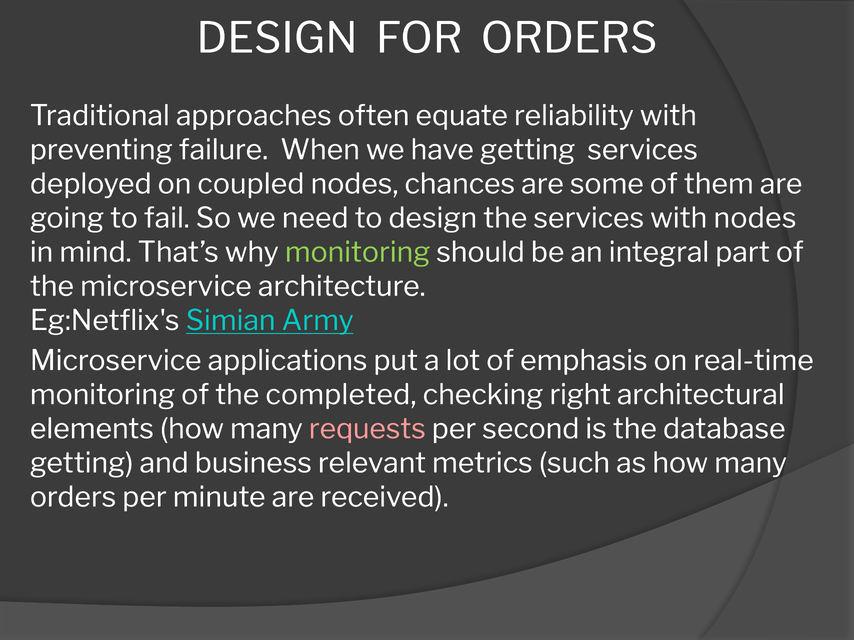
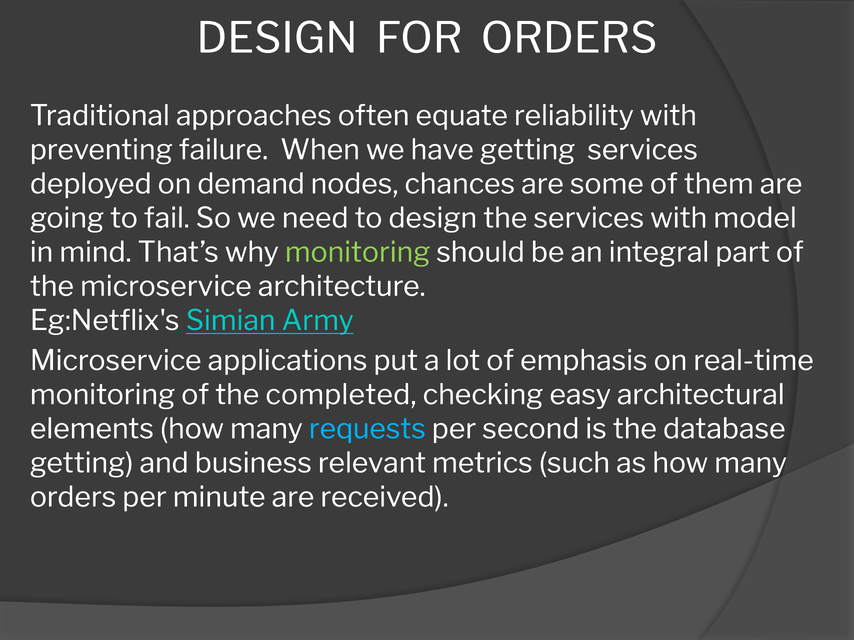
coupled: coupled -> demand (251, 184)
with nodes: nodes -> model (755, 218)
right: right -> easy (580, 395)
requests colour: pink -> light blue (367, 429)
